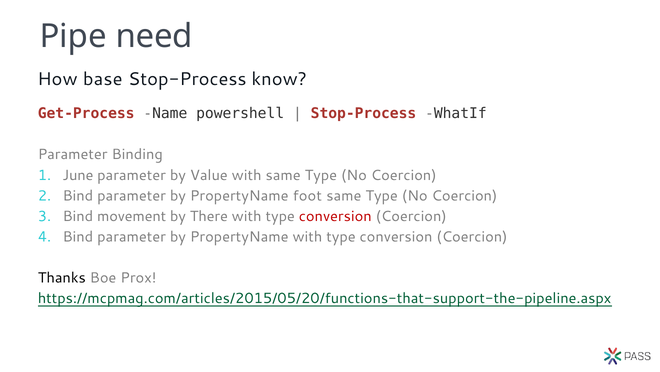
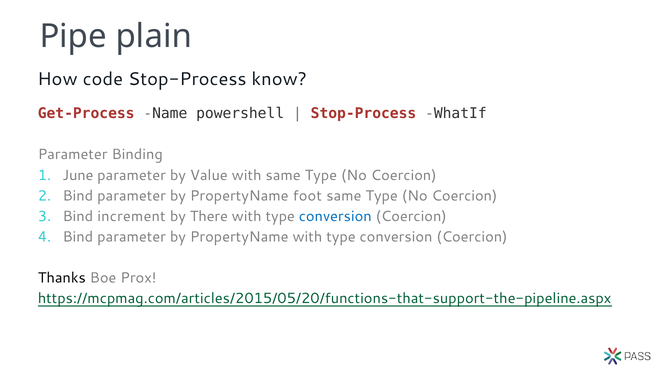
need: need -> plain (154, 36)
base: base -> code (103, 79)
movement: movement -> increment (131, 216)
conversion colour: red -> blue (335, 216)
